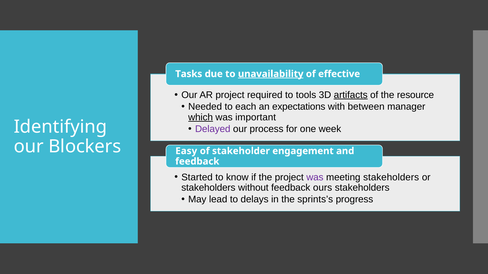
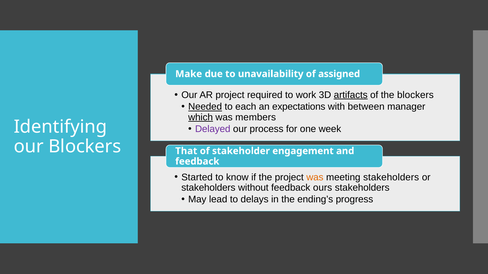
Tasks: Tasks -> Make (189, 74)
unavailability underline: present -> none (271, 74)
effective: effective -> assigned (339, 74)
tools: tools -> work (306, 95)
the resource: resource -> blockers (415, 95)
Needed underline: none -> present (205, 107)
important: important -> members (256, 117)
Easy: Easy -> That (186, 151)
was colour: purple -> orange (315, 177)
sprints’s: sprints’s -> ending’s (315, 200)
